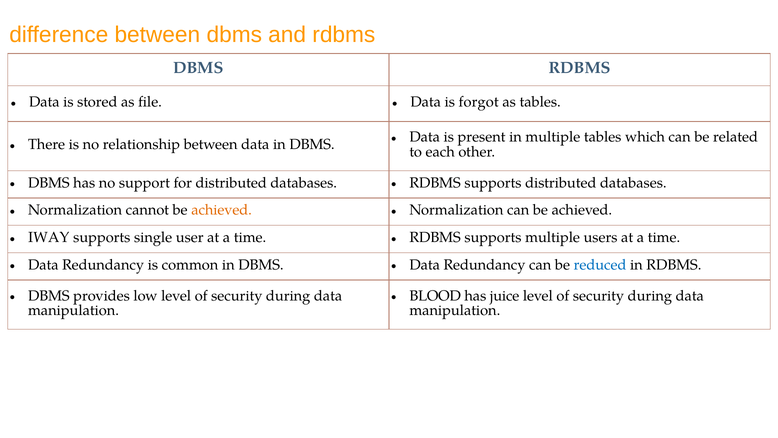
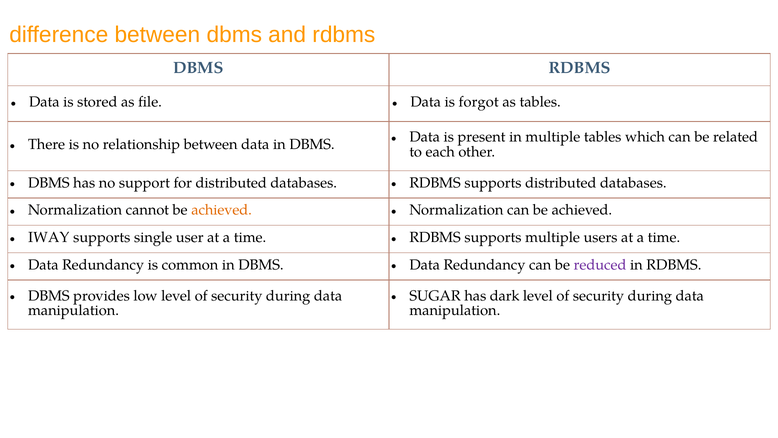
reduced colour: blue -> purple (600, 265)
BLOOD: BLOOD -> SUGAR (435, 295)
juice: juice -> dark (505, 295)
